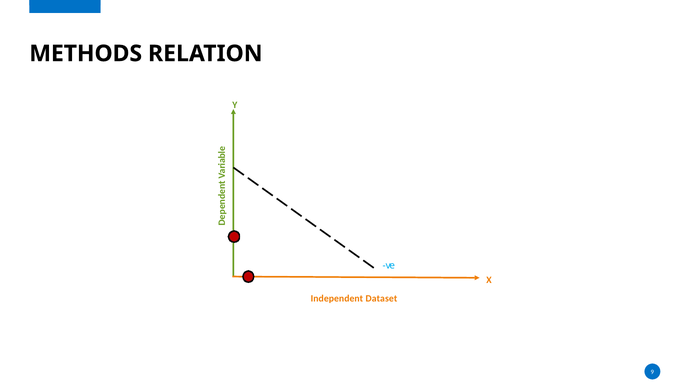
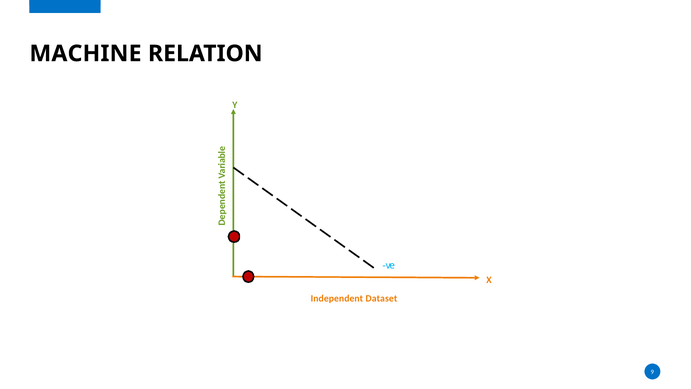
METHODS: METHODS -> MACHINE (86, 54)
